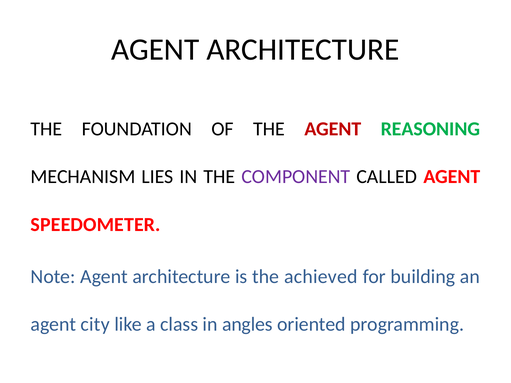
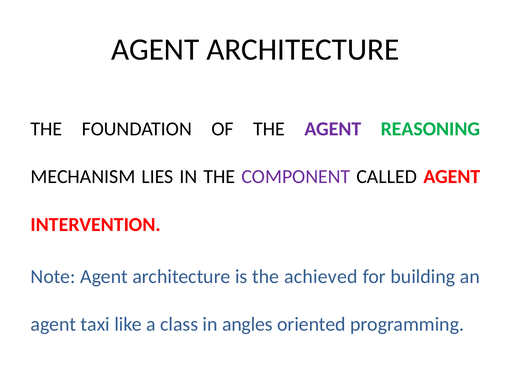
AGENT colour: red -> purple (333, 129)
SPEEDOMETER: SPEEDOMETER -> INTERVENTION (96, 225)
city: city -> taxi (95, 325)
